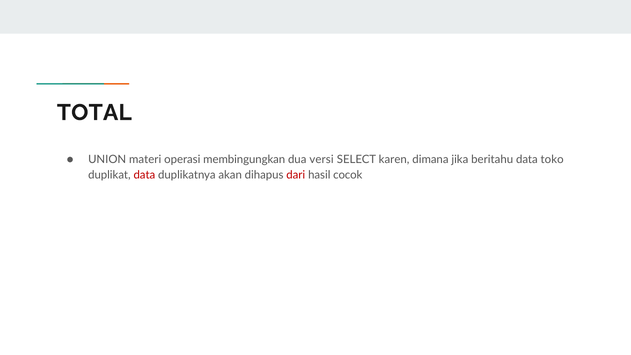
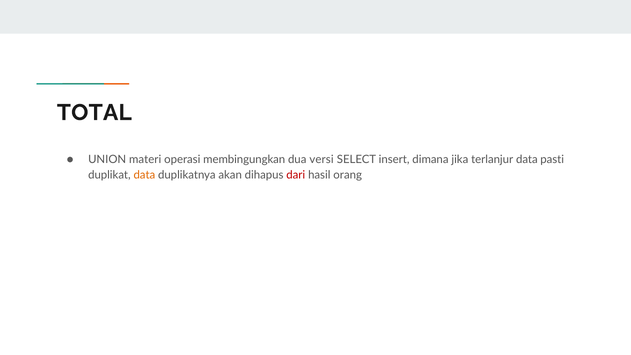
karen: karen -> insert (394, 159)
beritahu: beritahu -> terlanjur (492, 159)
toko: toko -> pasti (552, 159)
data colour: red -> orange (144, 175)
cocok: cocok -> orang (348, 175)
